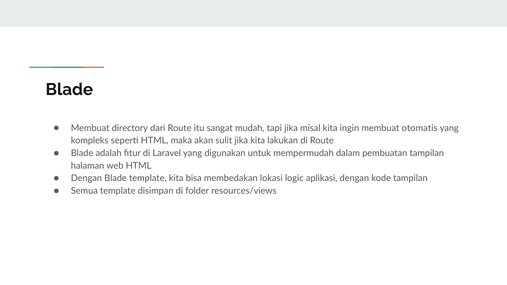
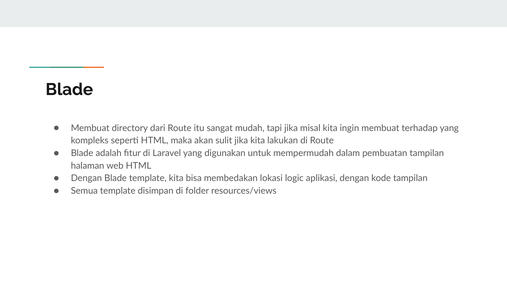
otomatis: otomatis -> terhadap (420, 128)
